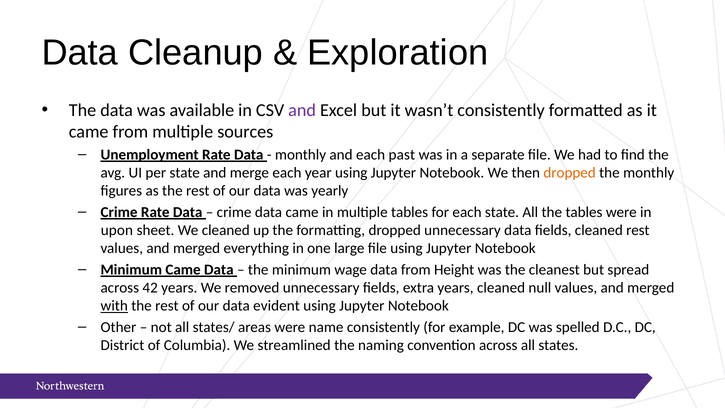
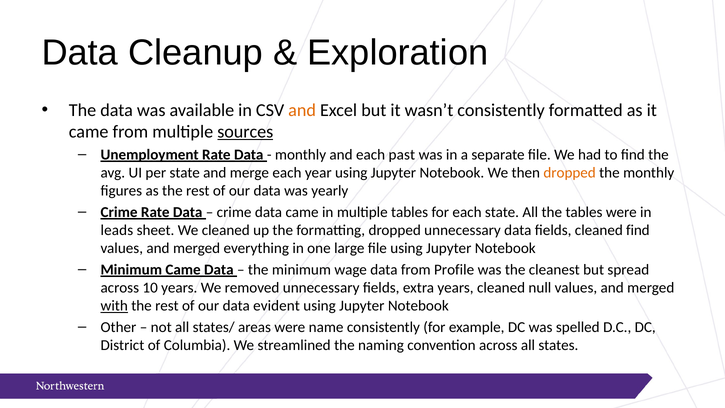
and colour: purple -> orange (302, 110)
sources underline: none -> present (245, 132)
upon: upon -> leads (117, 230)
cleaned rest: rest -> find (638, 230)
Height: Height -> Profile (454, 269)
42: 42 -> 10 (150, 288)
